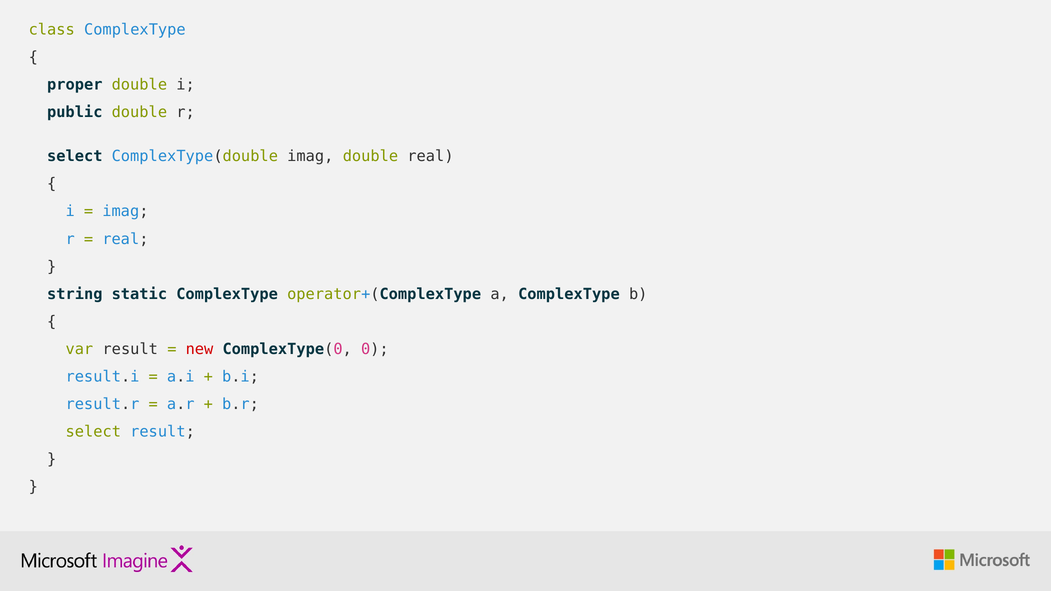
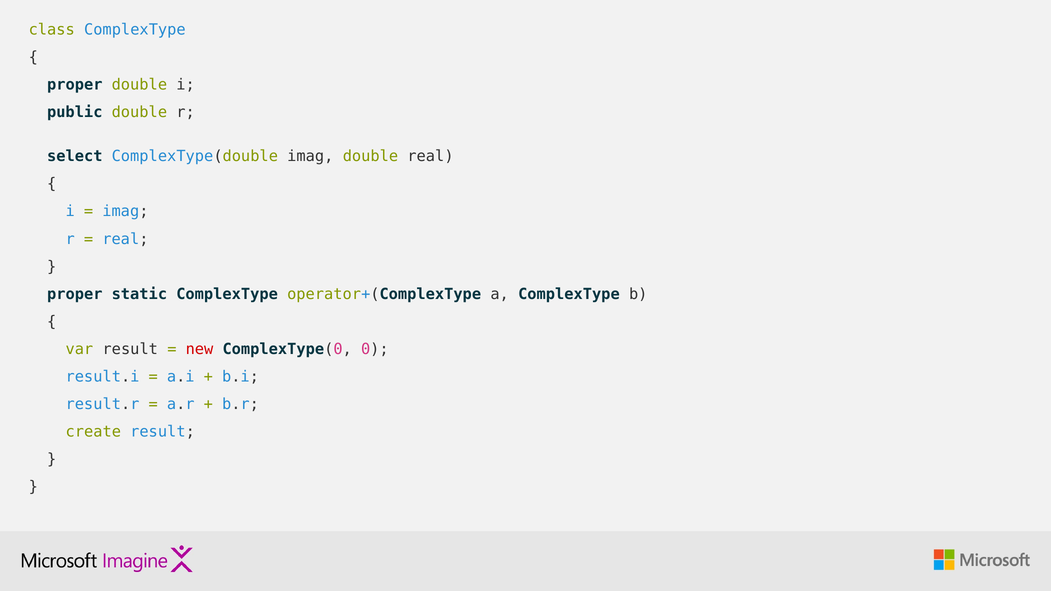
string: string -> proper (75, 294)
select: select -> create (93, 432)
